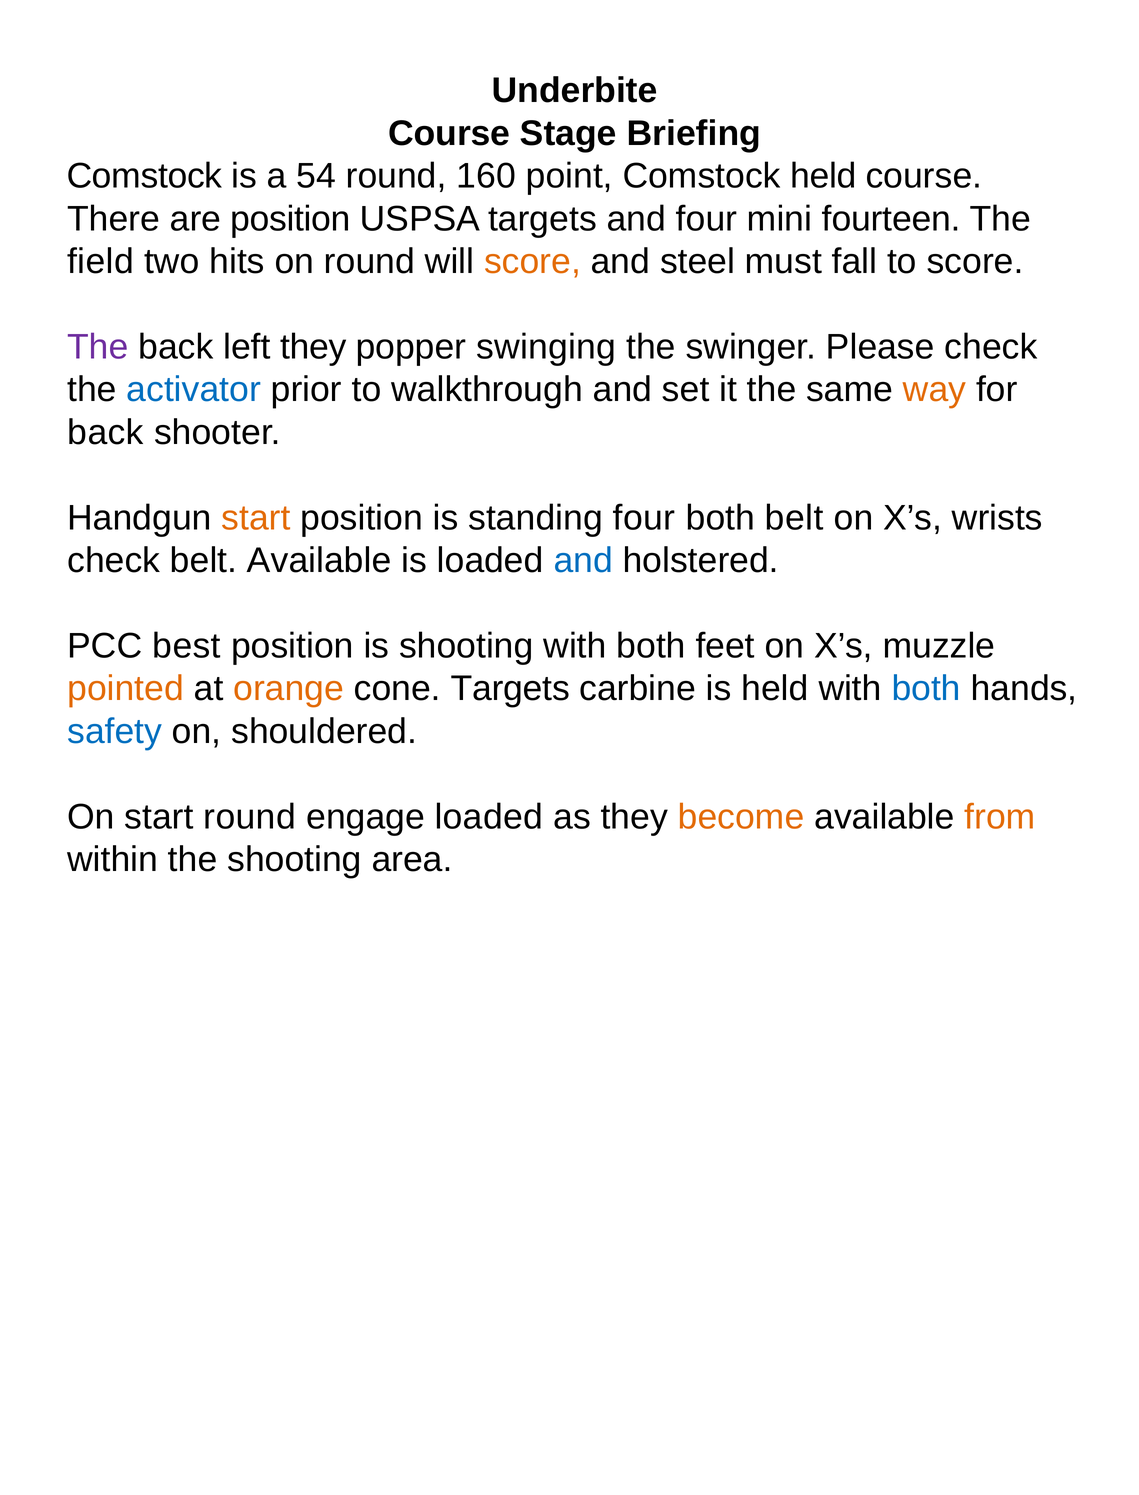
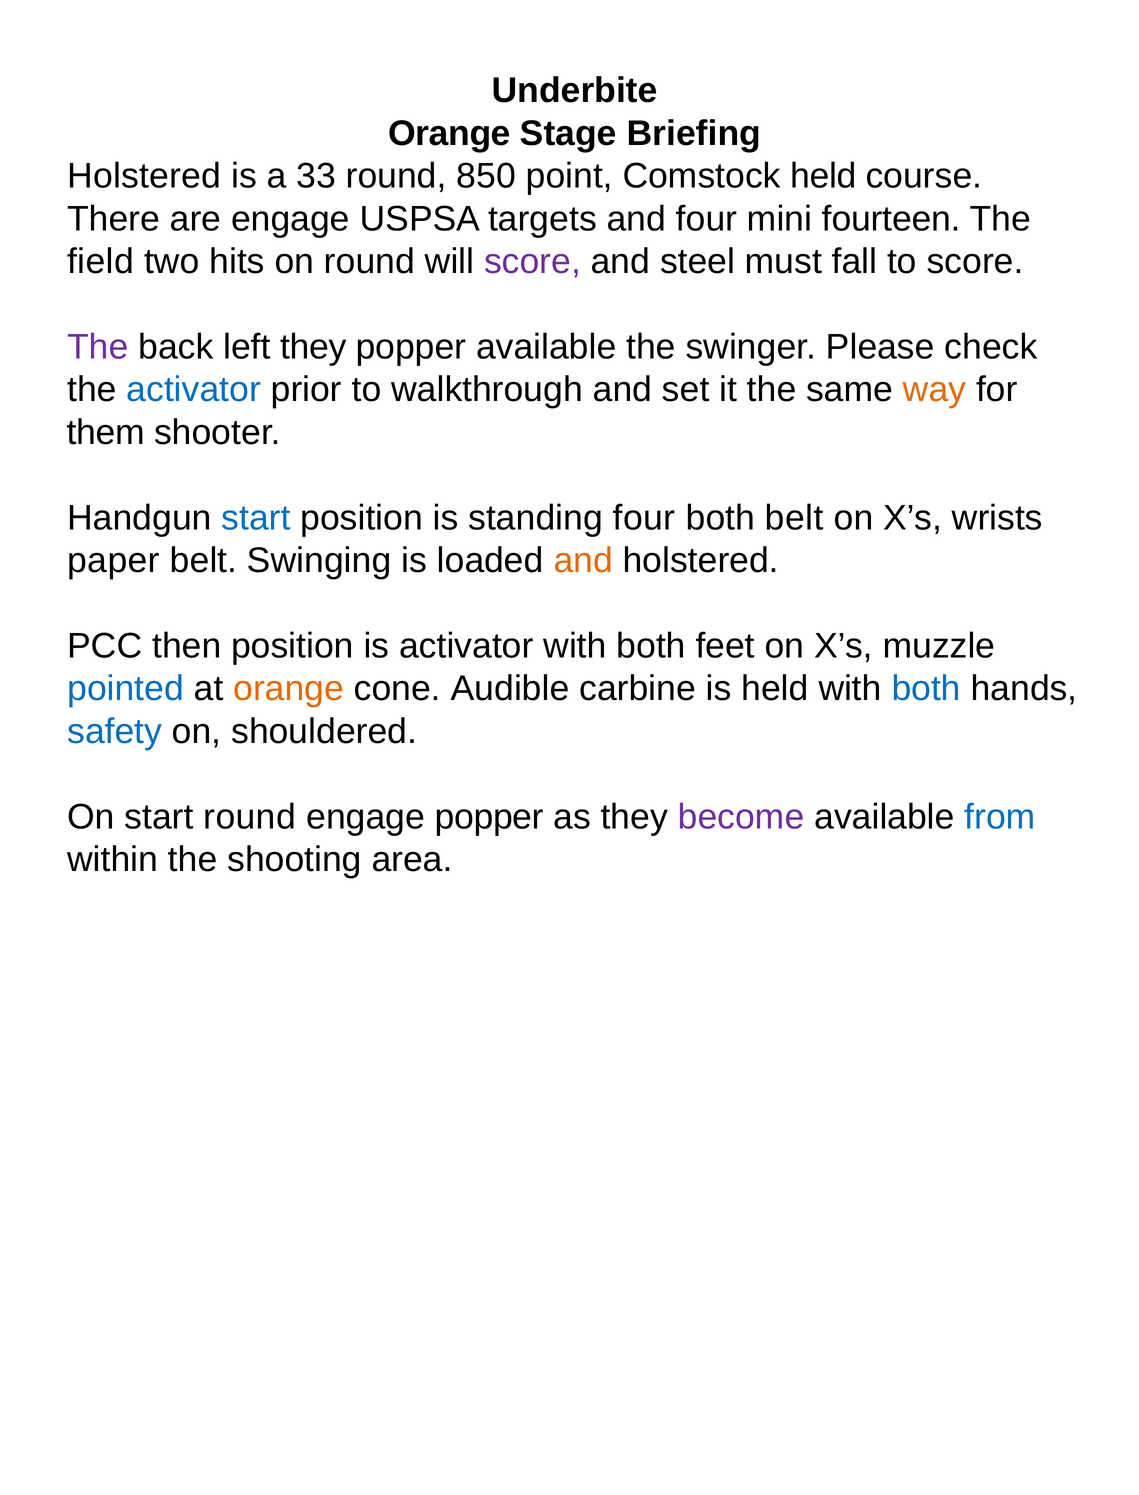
Course: Course -> Orange (449, 133)
Comstock: Comstock -> Holstered (144, 176)
54: 54 -> 33 (316, 176)
160: 160 -> 850 (486, 176)
are position: position -> engage (290, 219)
score colour: orange -> purple (533, 262)
popper swinging: swinging -> available (546, 347)
back: back -> them (106, 432)
start colour: orange -> blue (256, 518)
check: check -> paper (114, 561)
belt Available: Available -> Swinging (319, 561)
and colour: blue -> orange (583, 561)
best: best -> then (187, 646)
is shooting: shooting -> activator (466, 646)
pointed colour: orange -> blue (126, 689)
cone Targets: Targets -> Audible (510, 689)
engage loaded: loaded -> popper (489, 817)
become colour: orange -> purple (741, 817)
from colour: orange -> blue (1000, 817)
